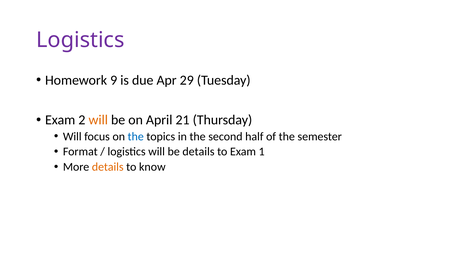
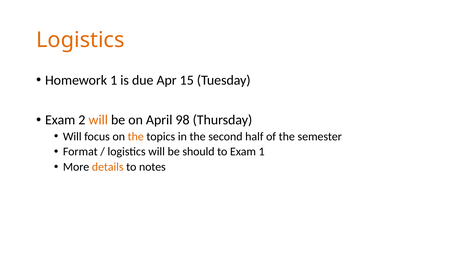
Logistics colour: purple -> orange (80, 40)
Homework 9: 9 -> 1 (114, 80)
29: 29 -> 15 (187, 80)
21: 21 -> 98 (183, 120)
the colour: blue -> orange (136, 137)
be details: details -> should (199, 152)
know: know -> notes (152, 167)
